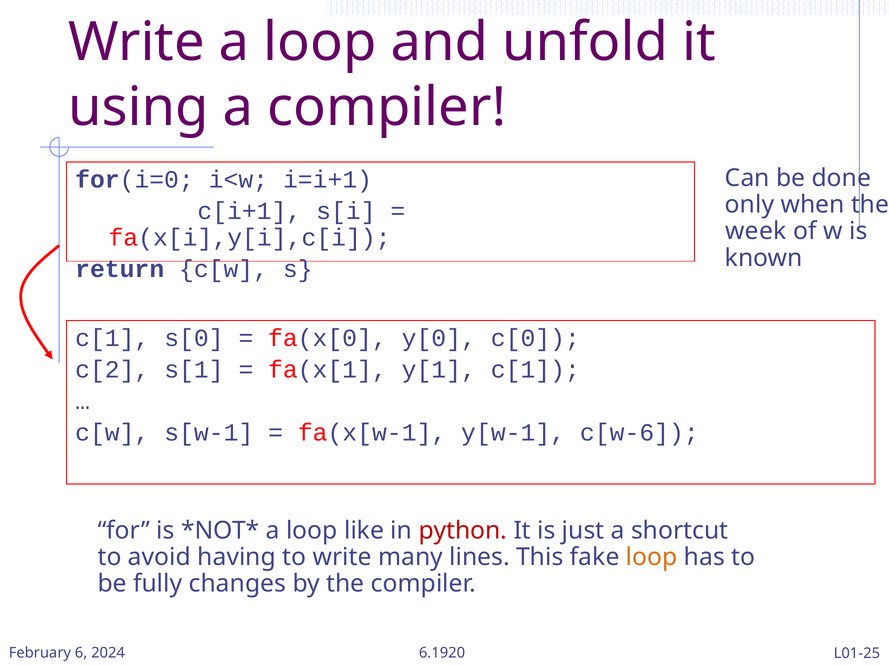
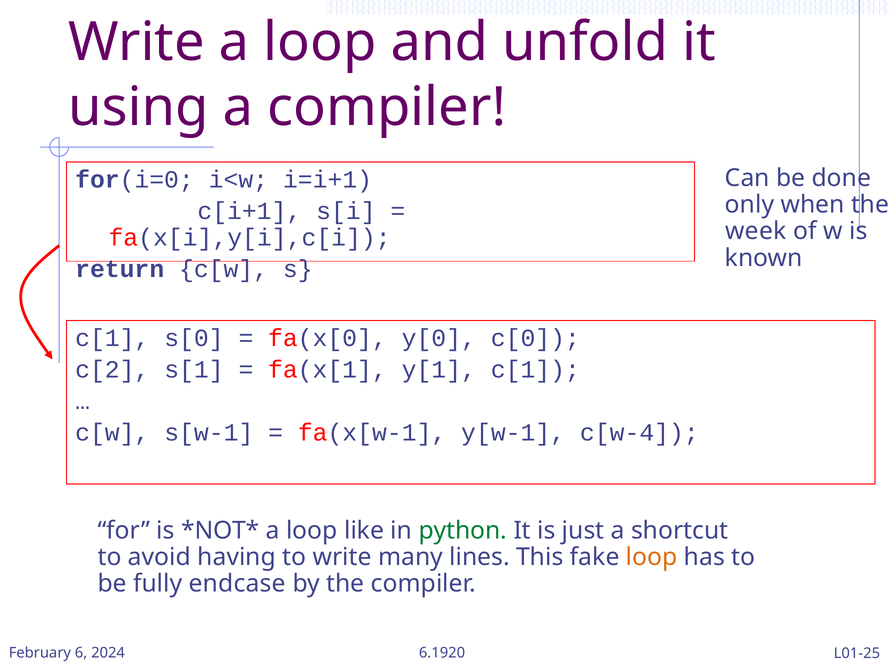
c[w-6: c[w-6 -> c[w-4 (639, 433)
python colour: red -> green (463, 531)
changes: changes -> endcase (237, 584)
